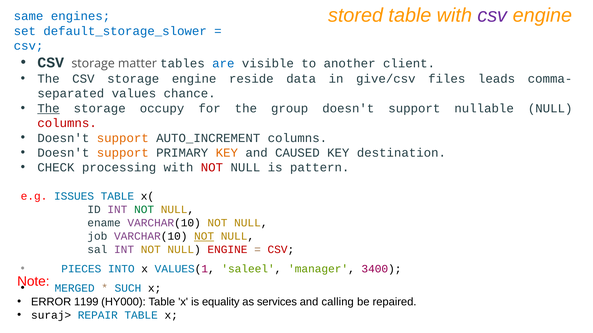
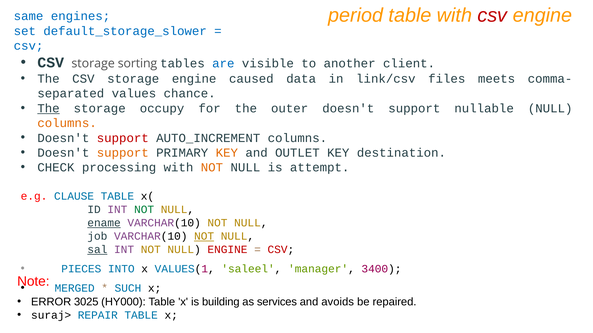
stored: stored -> period (356, 15)
csv colour: purple -> red (492, 15)
matter: matter -> sorting (137, 64)
reside: reside -> caused (251, 79)
give/csv: give/csv -> link/csv (386, 79)
leads: leads -> meets (497, 79)
group: group -> outer (290, 109)
columns colour: red -> orange (67, 123)
support colour: orange -> red (123, 138)
CAUSED: CAUSED -> OUTLET (297, 153)
NOT colour: red -> orange (212, 168)
pattern: pattern -> attempt (320, 168)
ISSUES: ISSUES -> CLAUSE (74, 197)
ename underline: none -> present (104, 223)
sal underline: none -> present (97, 250)
1199: 1199 -> 3025 (86, 302)
equality: equality -> building (221, 302)
calling: calling -> avoids (338, 302)
